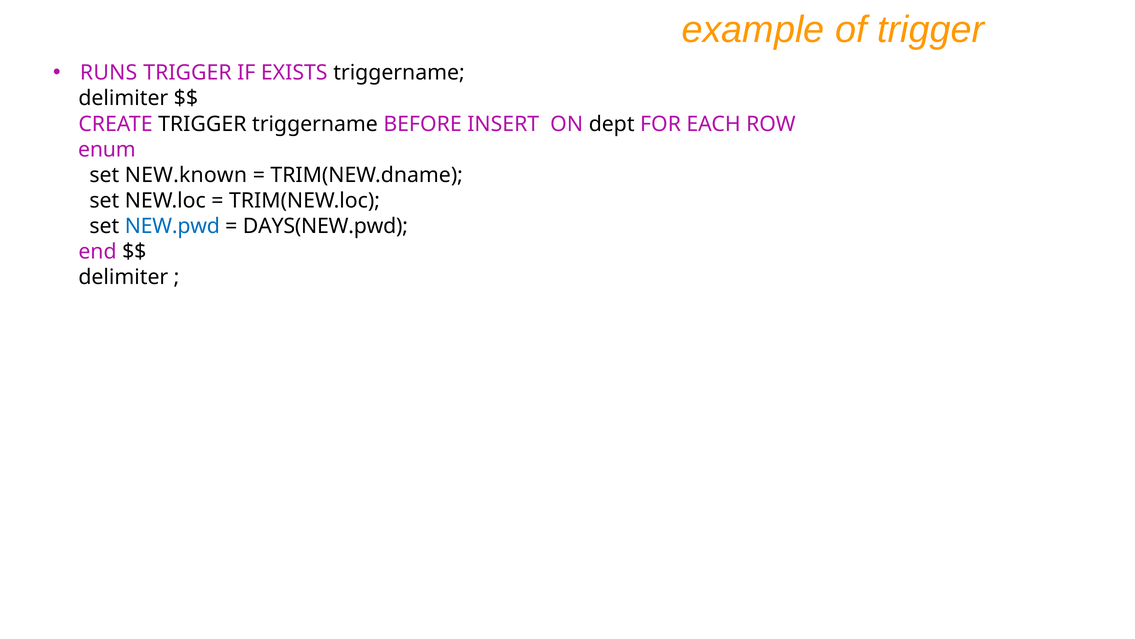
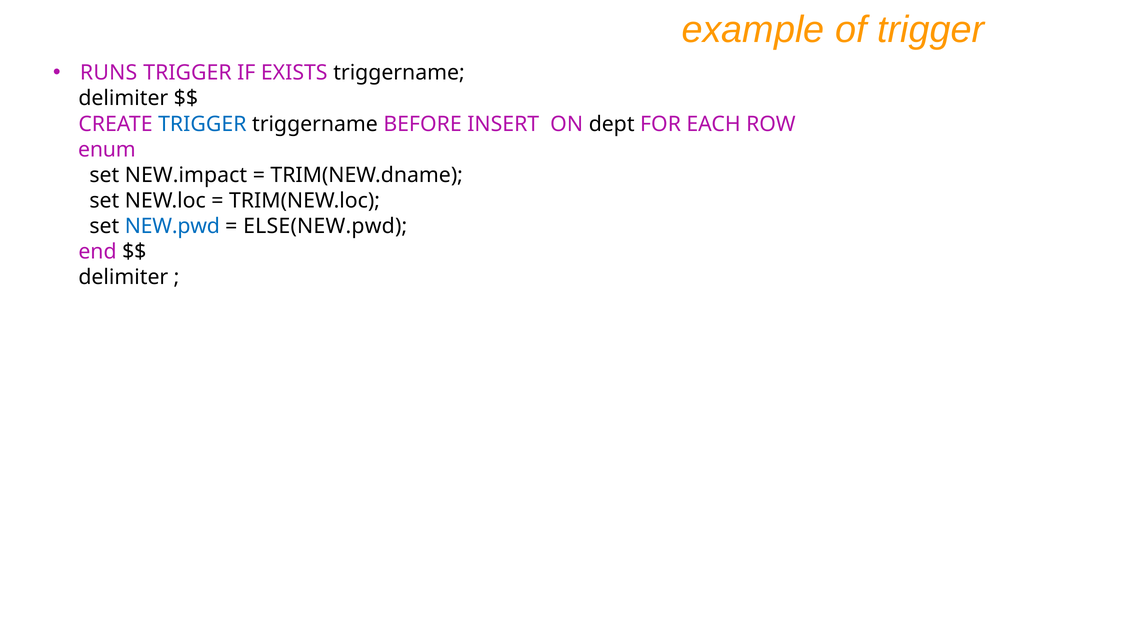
TRIGGER colour: black -> blue (202, 124)
NEW.known: NEW.known -> NEW.impact (186, 175)
DAYS(NEW.pwd: DAYS(NEW.pwd -> ELSE(NEW.pwd (325, 226)
